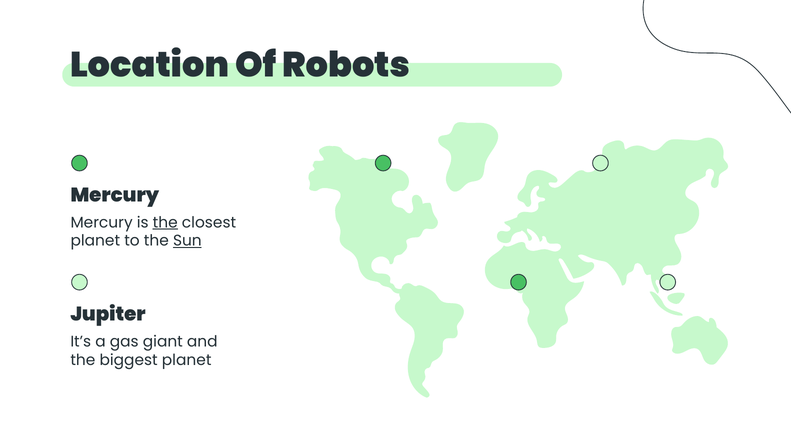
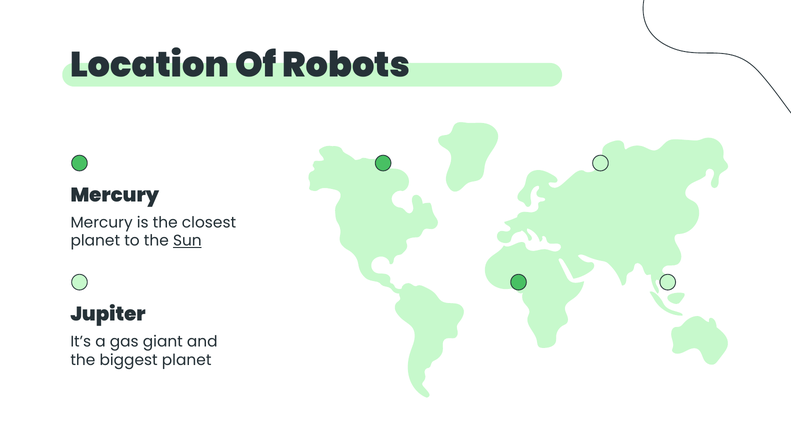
the underline: present -> none (165, 222)
